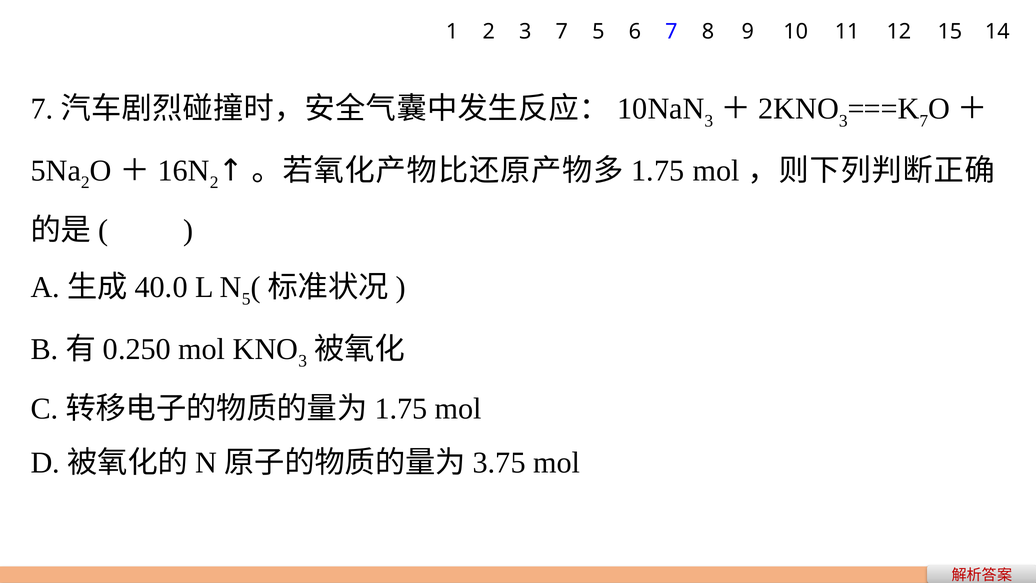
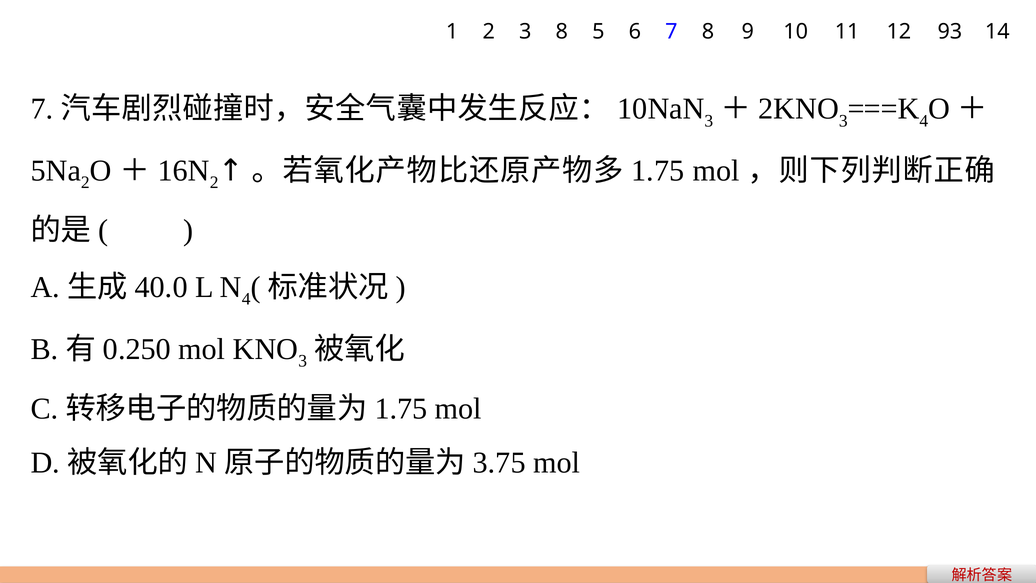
3 7: 7 -> 8 (562, 32)
15: 15 -> 93 (950, 32)
7: 7 -> 4 (924, 121)
5: 5 -> 4 (246, 299)
